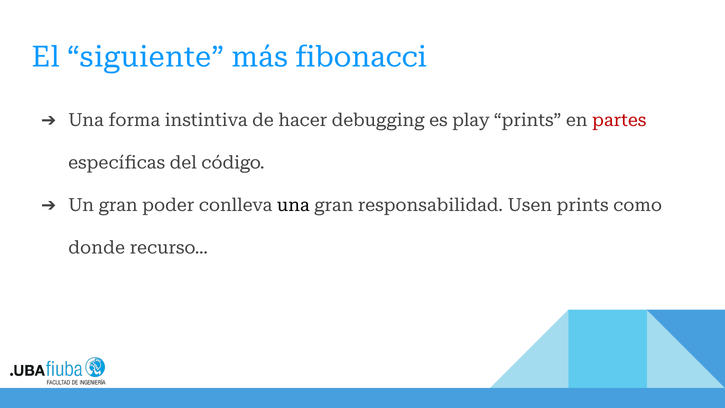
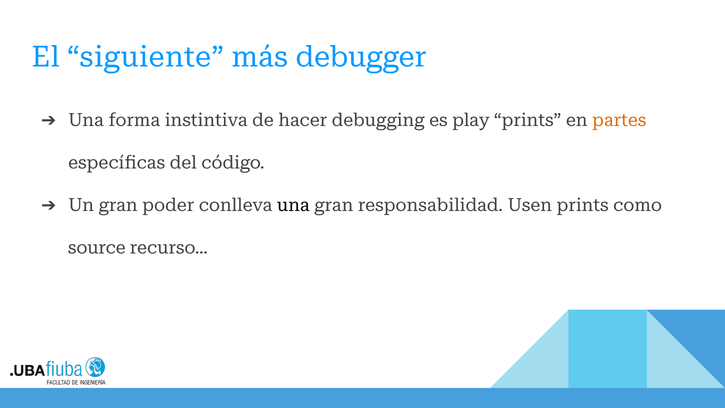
fibonacci: fibonacci -> debugger (361, 57)
partes colour: red -> orange (619, 120)
donde: donde -> source (97, 248)
